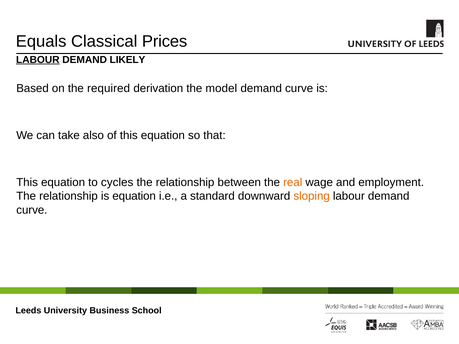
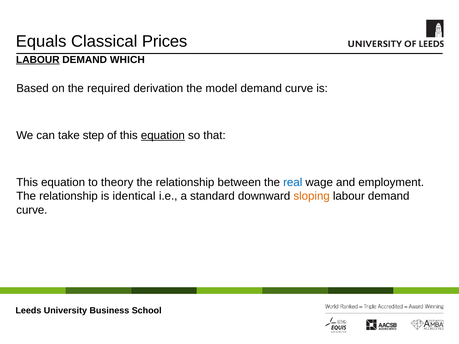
LIKELY: LIKELY -> WHICH (127, 60)
also: also -> step (93, 135)
equation underline: none -> present (163, 135)
cycles: cycles -> theory (117, 183)
real colour: orange -> blue (293, 183)
is equation: equation -> identical (134, 196)
